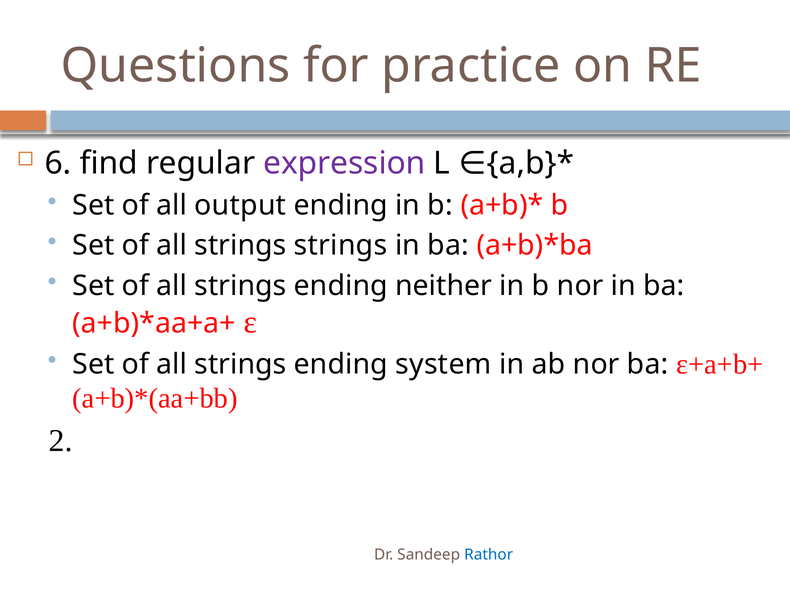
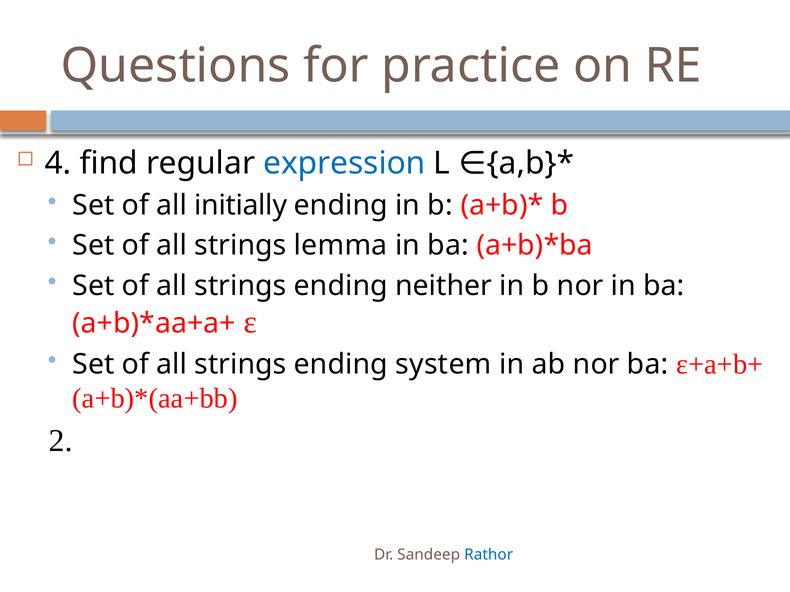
6: 6 -> 4 (58, 163)
expression colour: purple -> blue (344, 163)
output: output -> initially (241, 205)
strings strings: strings -> lemma (341, 246)
